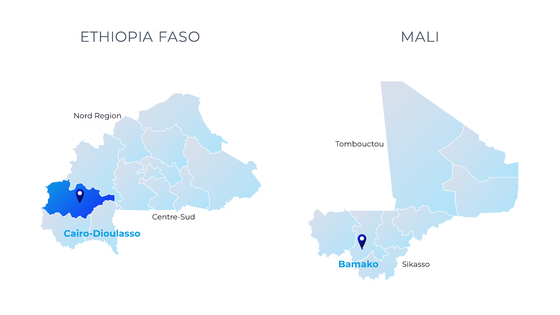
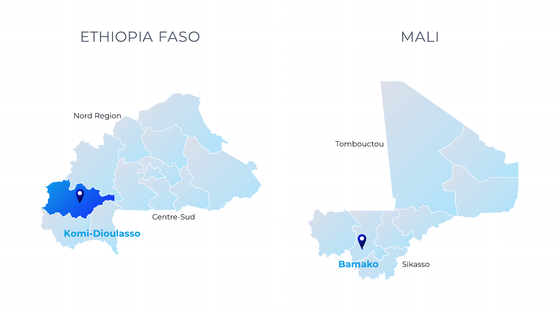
Cairo-Dioulasso: Cairo-Dioulasso -> Komi-Dioulasso (102, 234)
